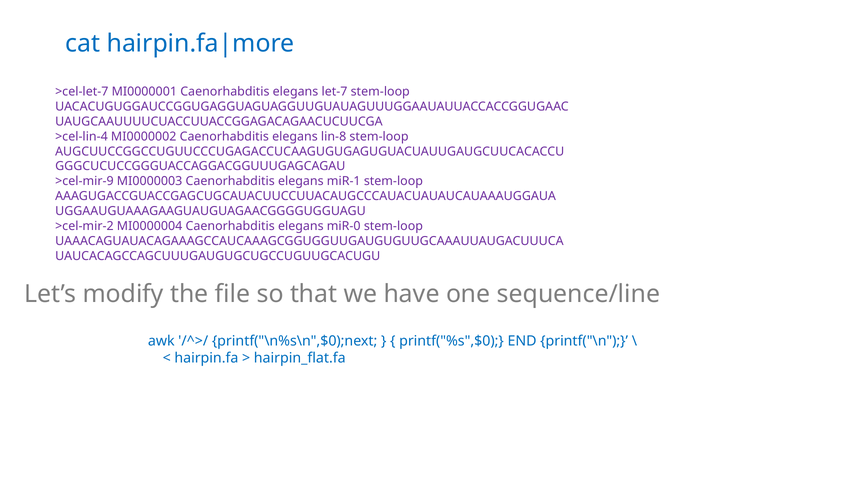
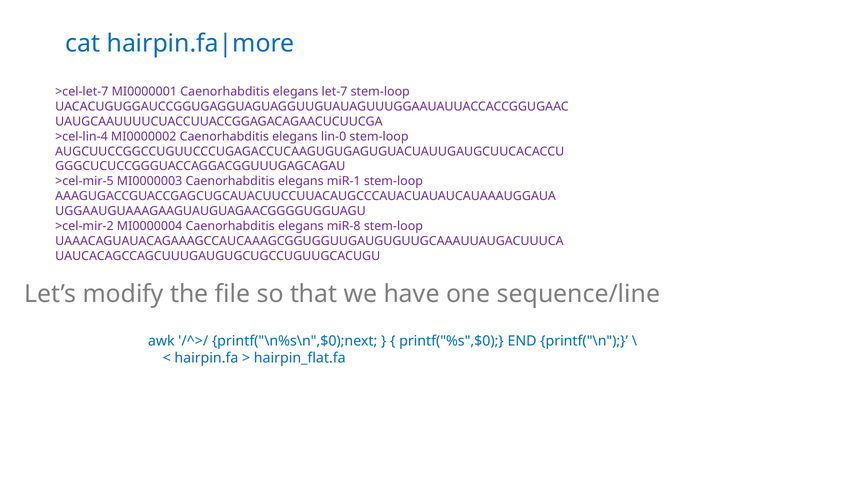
lin-8: lin-8 -> lin-0 (334, 136)
>cel-mir-9: >cel-mir-9 -> >cel-mir-5 (84, 181)
miR-0: miR-0 -> miR-8 (344, 226)
